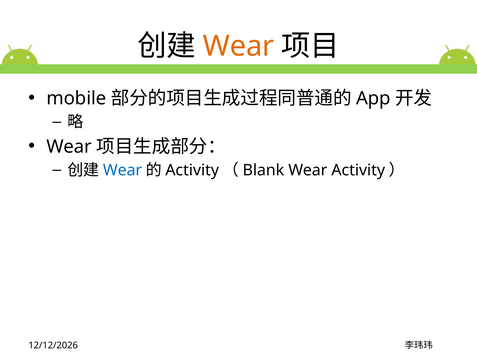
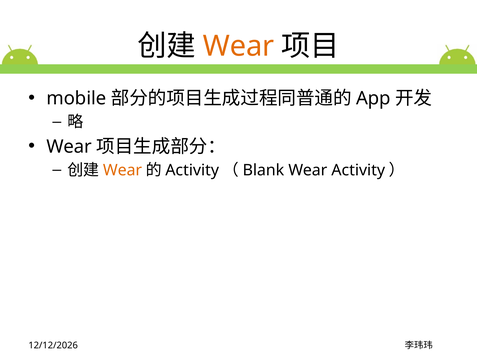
Wear colour: blue -> orange (122, 170)
